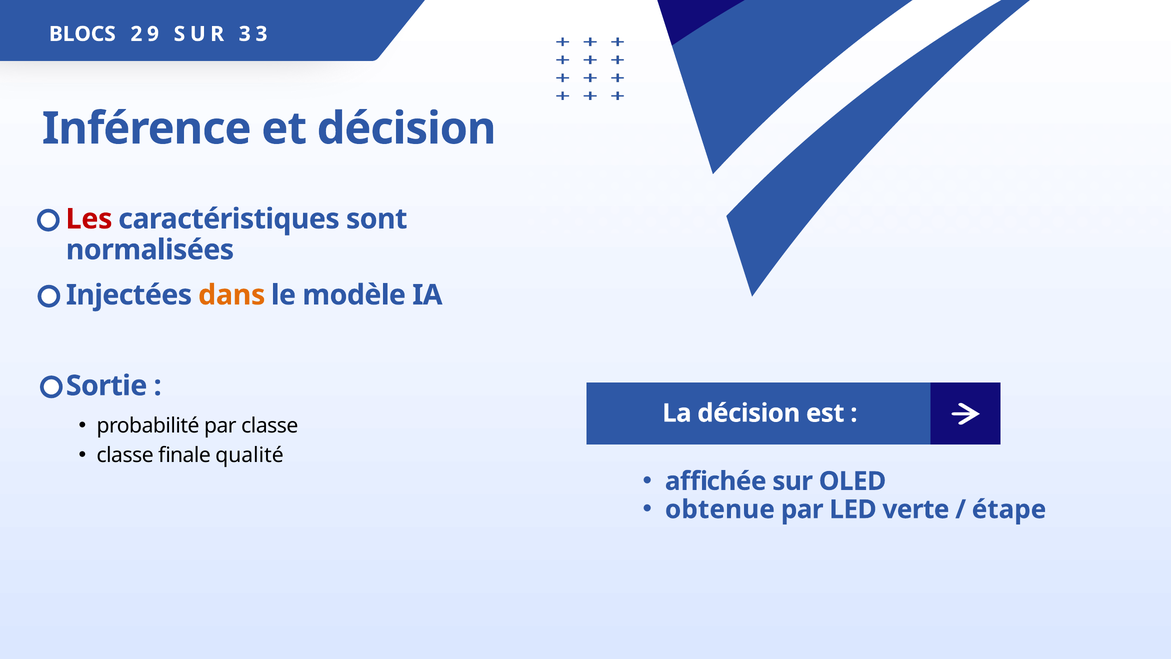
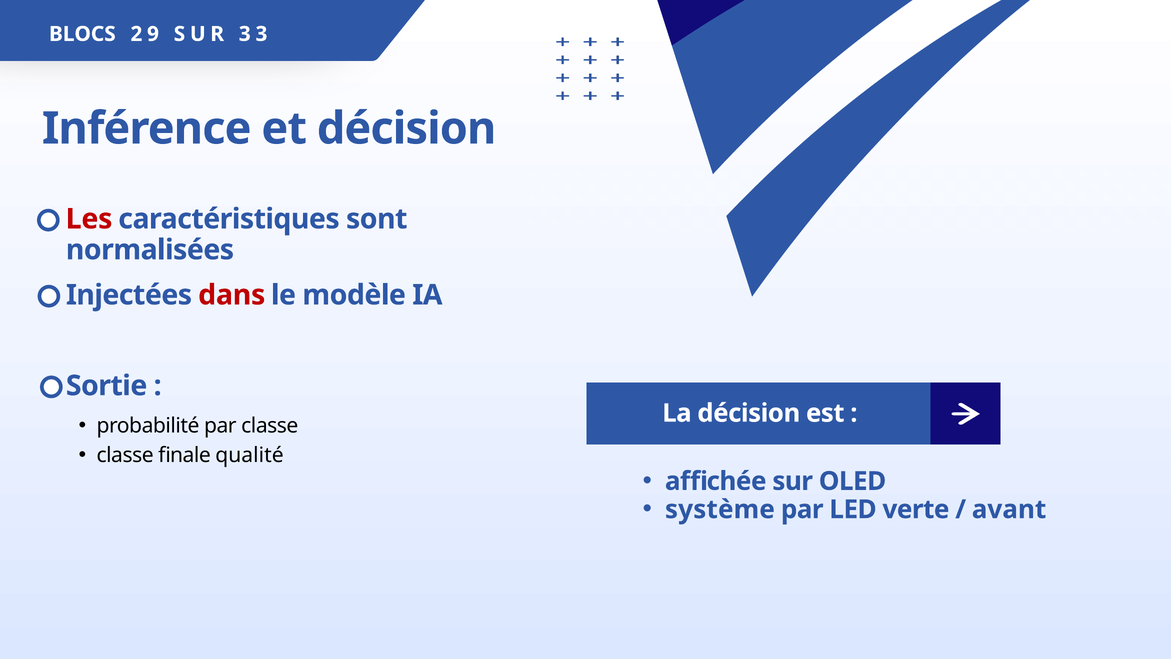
dans colour: orange -> red (232, 295)
obtenue: obtenue -> système (720, 509)
étape: étape -> avant (1009, 509)
